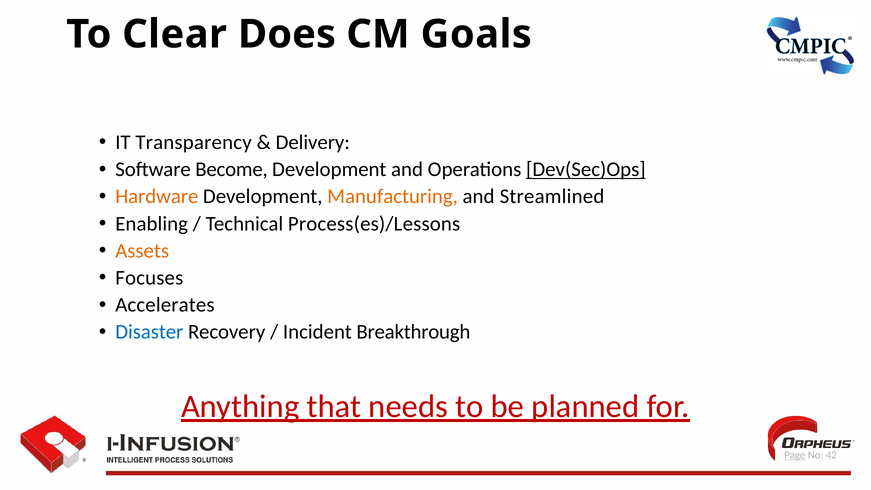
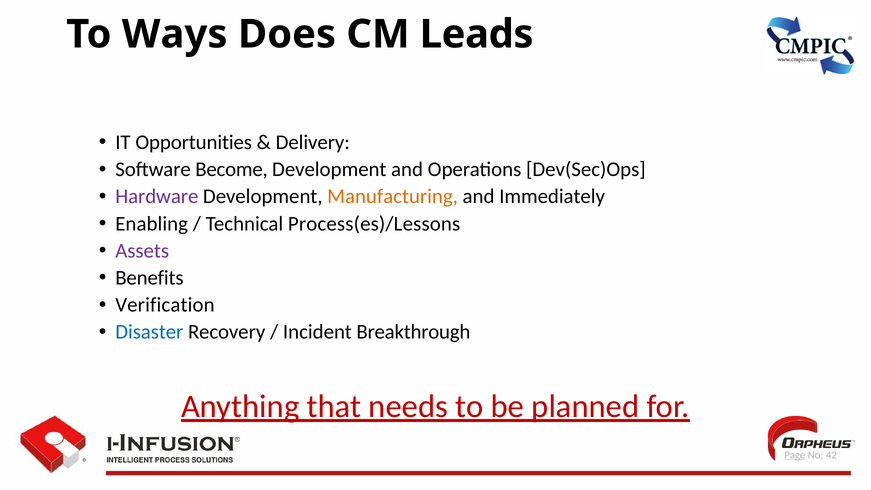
Clear: Clear -> Ways (175, 34)
Goals: Goals -> Leads (477, 34)
Transparency: Transparency -> Opportunities (194, 142)
Dev(Sec)Ops underline: present -> none (586, 169)
Hardware colour: orange -> purple (157, 197)
Streamlined: Streamlined -> Immediately (552, 197)
Assets colour: orange -> purple (142, 251)
Focuses: Focuses -> Benefits (149, 278)
Accelerates: Accelerates -> Verification (165, 305)
